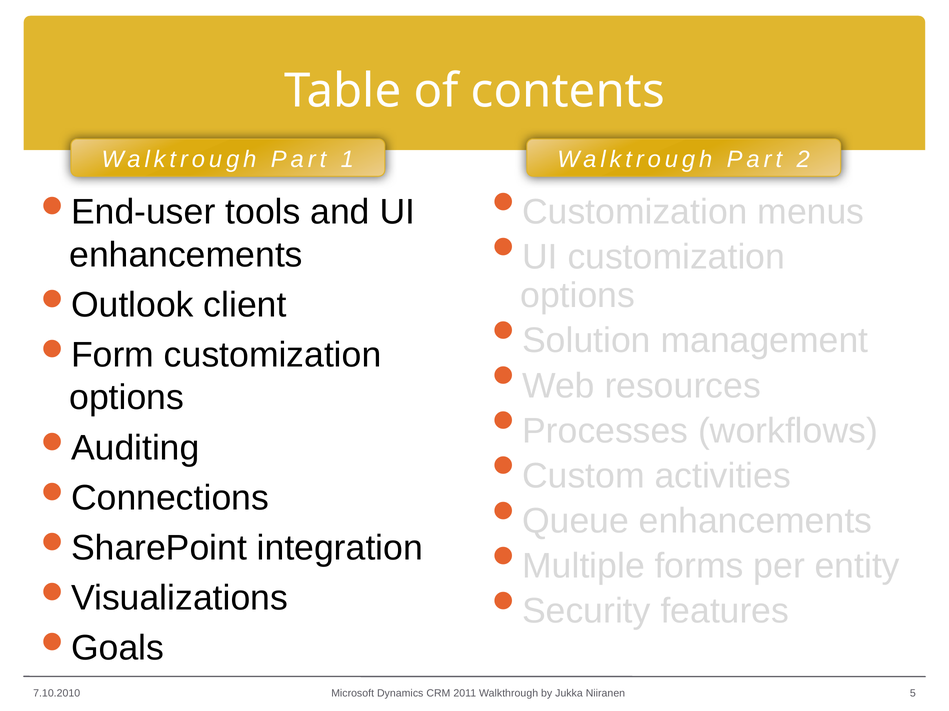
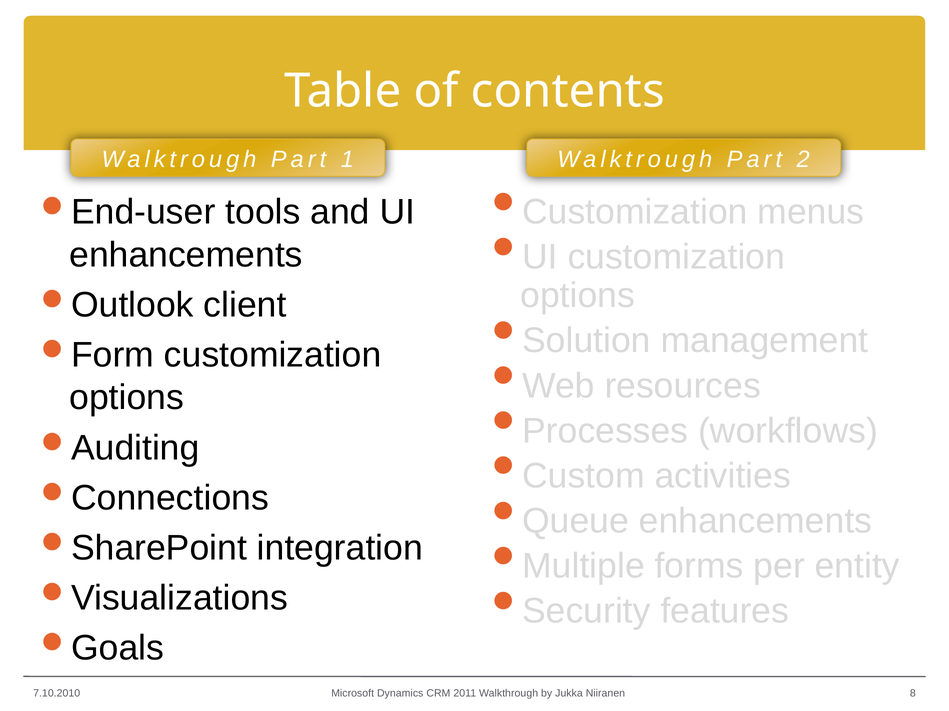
5: 5 -> 8 (913, 694)
